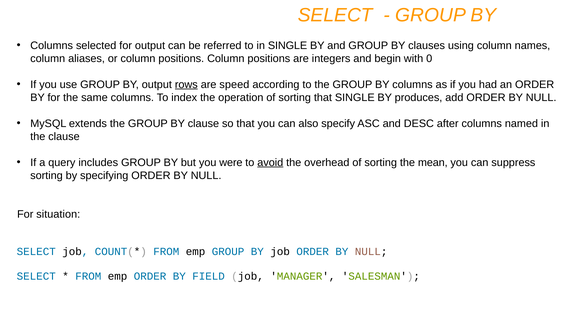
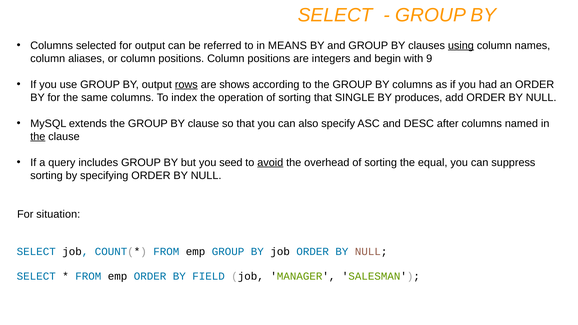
in SINGLE: SINGLE -> MEANS (287, 46)
using underline: none -> present (461, 46)
0: 0 -> 9 (429, 59)
speed: speed -> shows (234, 85)
the underline: none -> present (38, 137)
were: were -> seed (231, 163)
mean: mean -> equal (433, 163)
